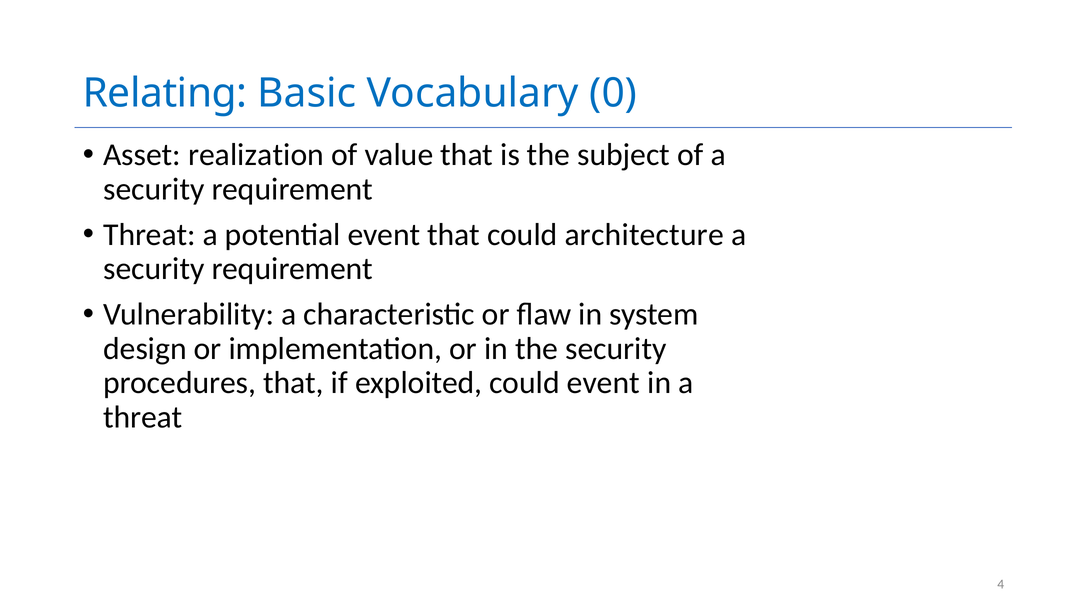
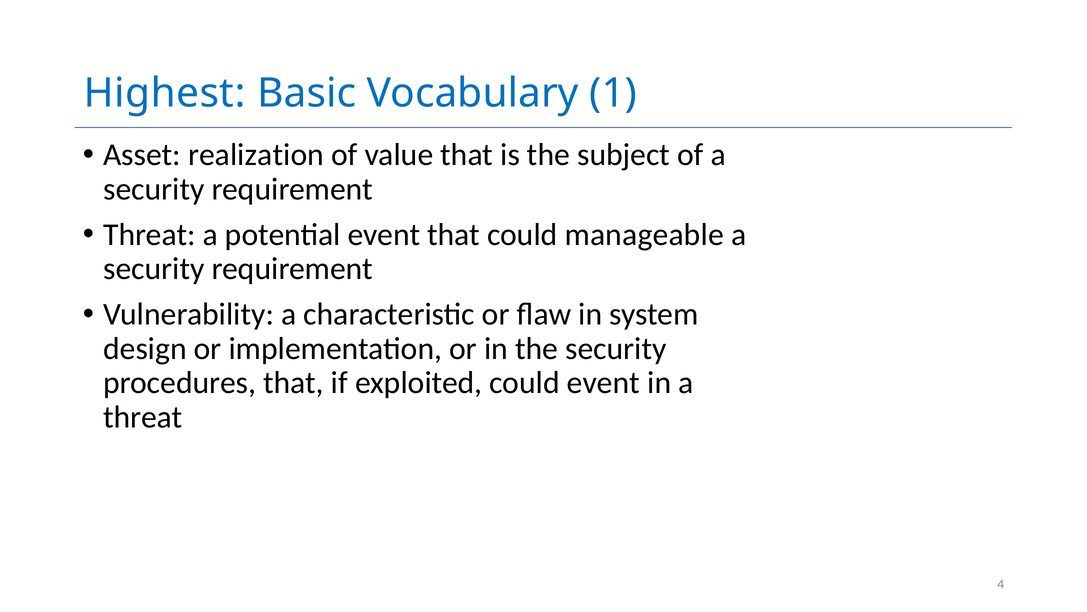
Relating: Relating -> Highest (165, 93)
0: 0 -> 1 (613, 93)
architecture: architecture -> manageable (644, 234)
